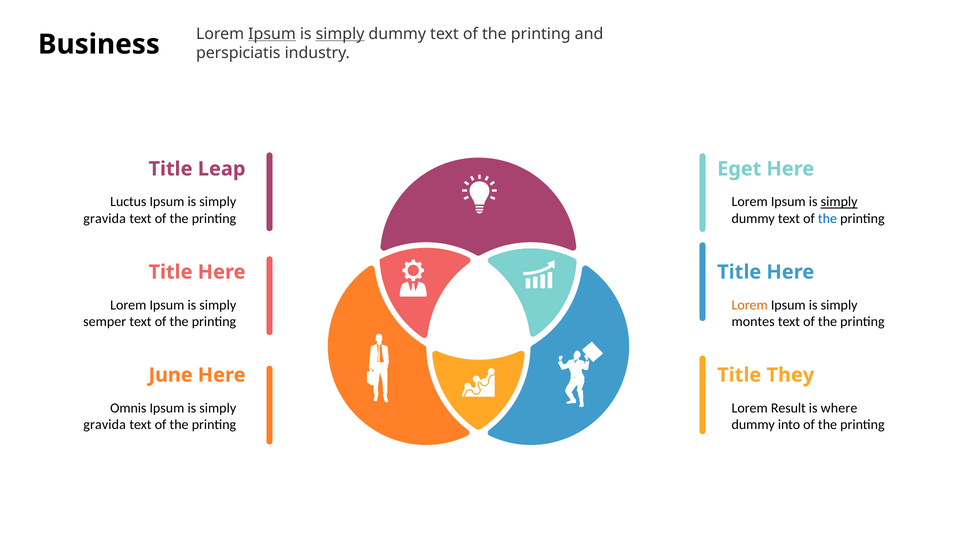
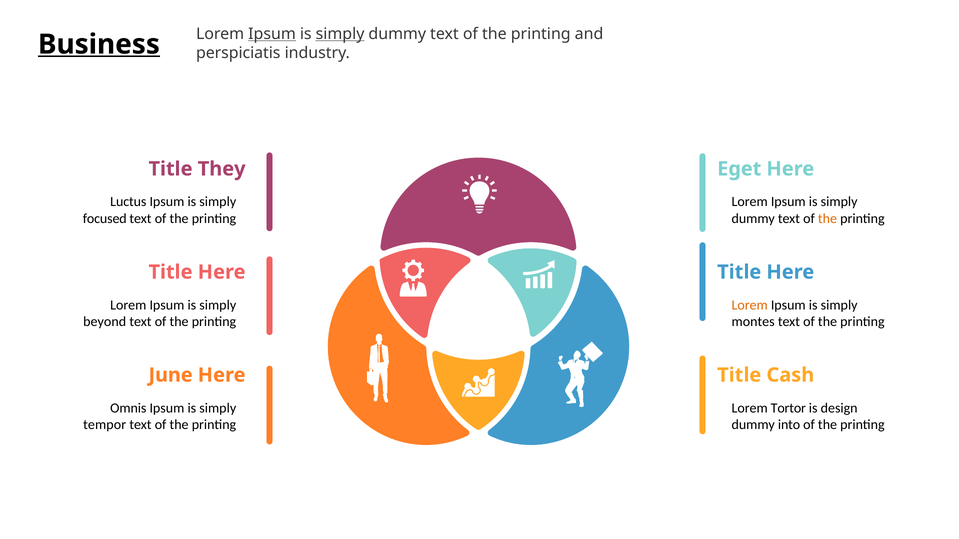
Business underline: none -> present (99, 44)
Leap: Leap -> They (222, 169)
simply underline: present -> none (839, 202)
gravida: gravida -> focused (105, 219)
the colour: blue -> orange (827, 219)
semper: semper -> beyond (105, 322)
They: They -> Cash (790, 375)
Result: Result -> Tortor (788, 408)
where: where -> design (839, 408)
gravida: gravida -> tempor (105, 425)
